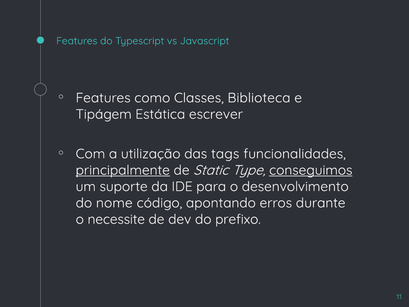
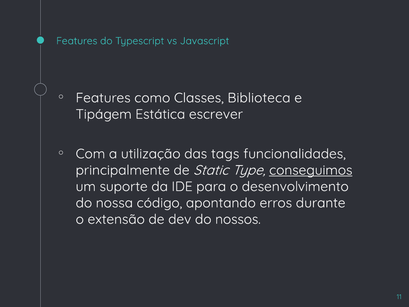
principalmente underline: present -> none (123, 170)
nome: nome -> nossa (114, 203)
necessite: necessite -> extensão (116, 219)
prefixo: prefixo -> nossos (238, 219)
